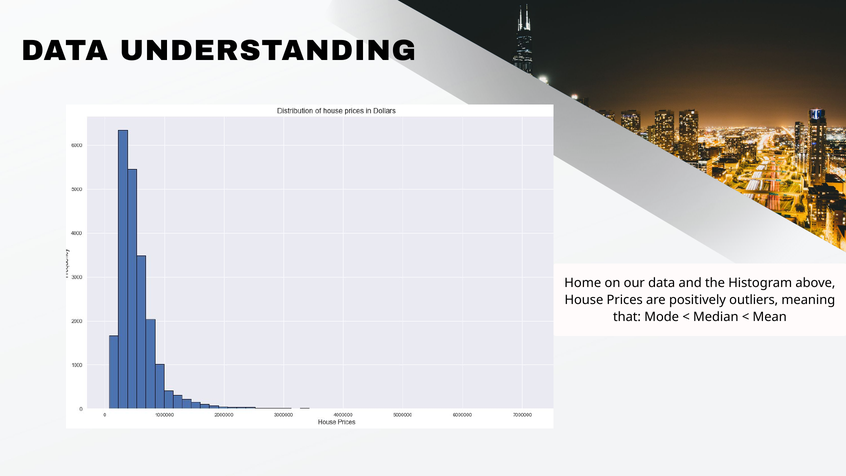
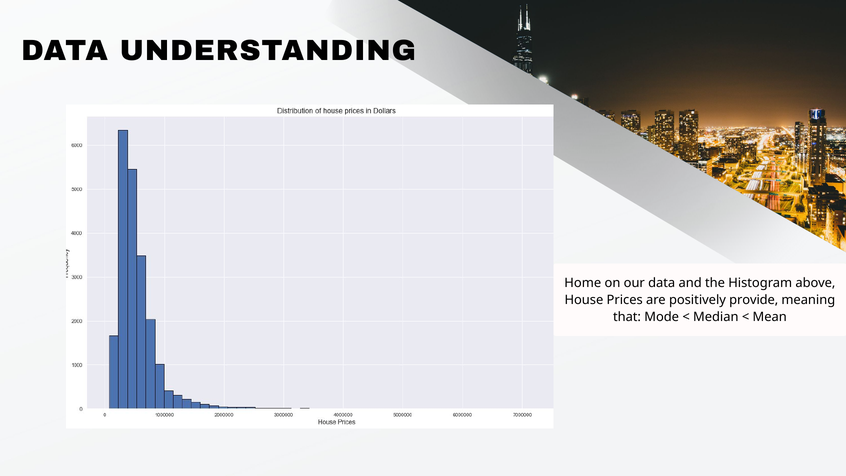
outliers: outliers -> provide (754, 300)
